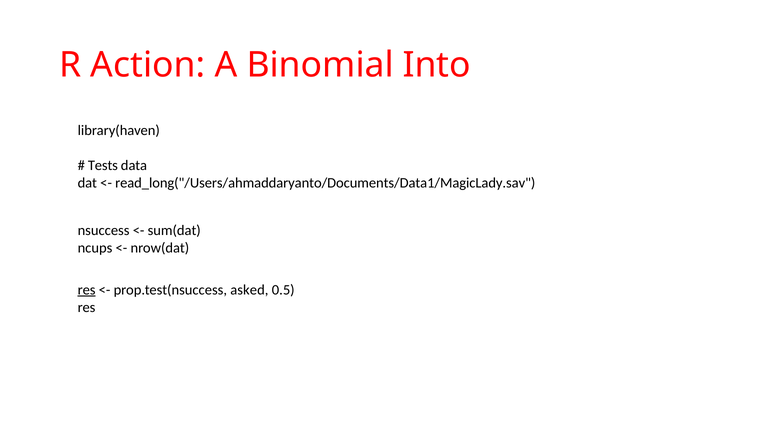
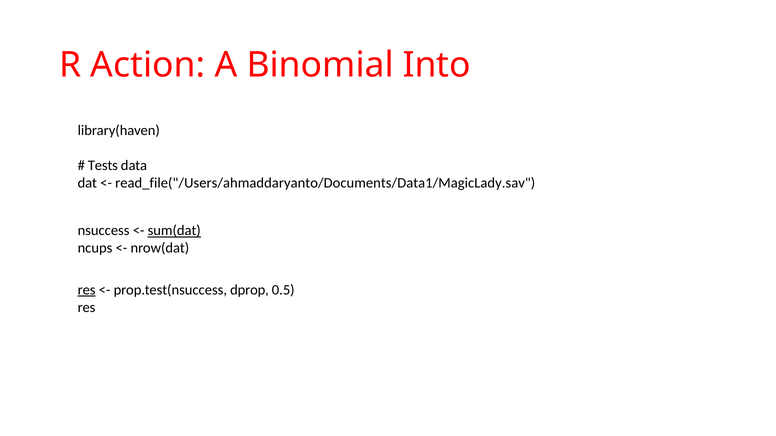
read_long("/Users/ahmaddaryanto/Documents/Data1/MagicLady.sav: read_long("/Users/ahmaddaryanto/Documents/Data1/MagicLady.sav -> read_file("/Users/ahmaddaryanto/Documents/Data1/MagicLady.sav (325, 183)
sum(dat underline: none -> present (174, 231)
asked: asked -> dprop (250, 290)
